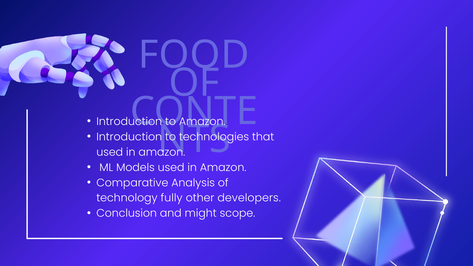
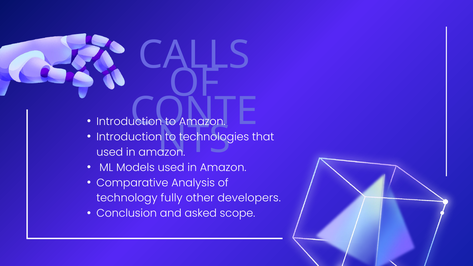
FOOD: FOOD -> CALLS (194, 55)
might: might -> asked (201, 213)
